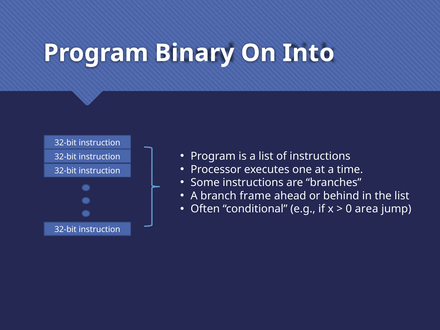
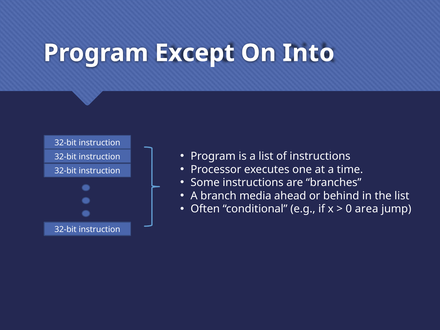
Binary: Binary -> Except (195, 53)
frame: frame -> media (255, 196)
